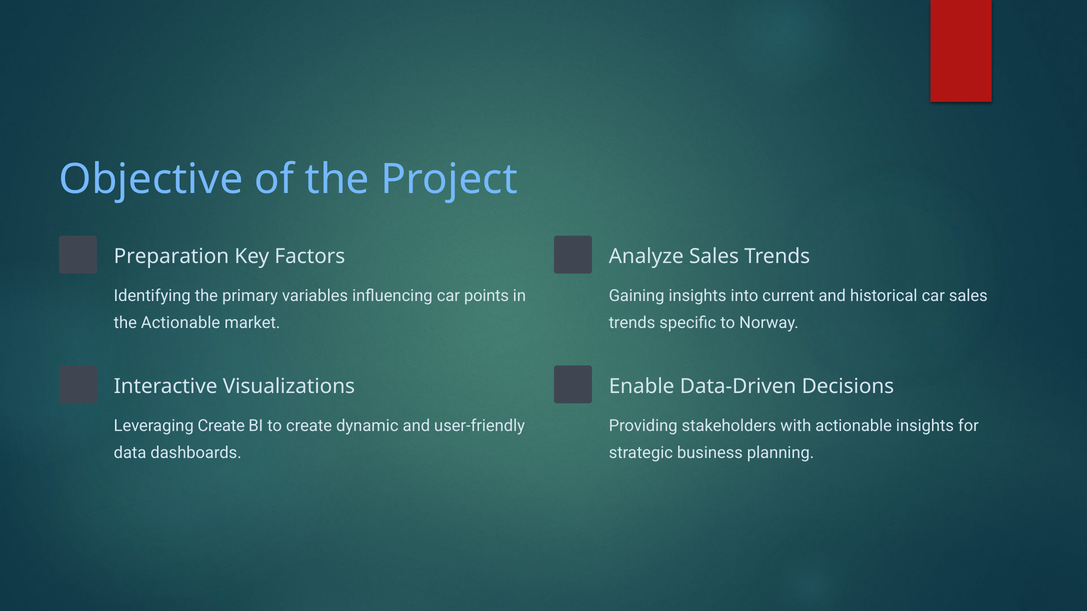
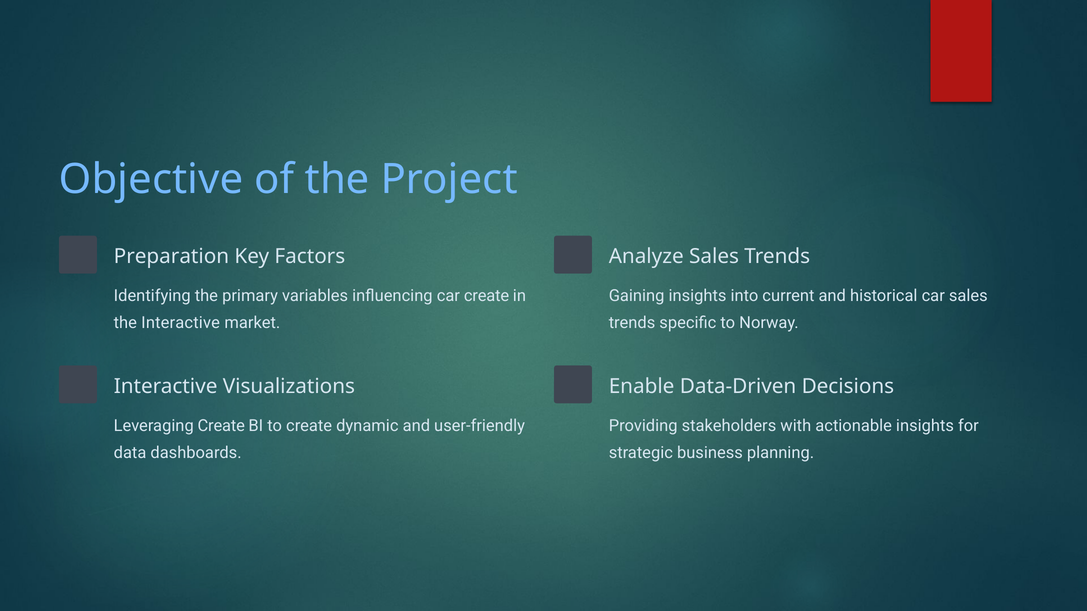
car points: points -> create (487, 296)
the Actionable: Actionable -> Interactive (181, 323)
